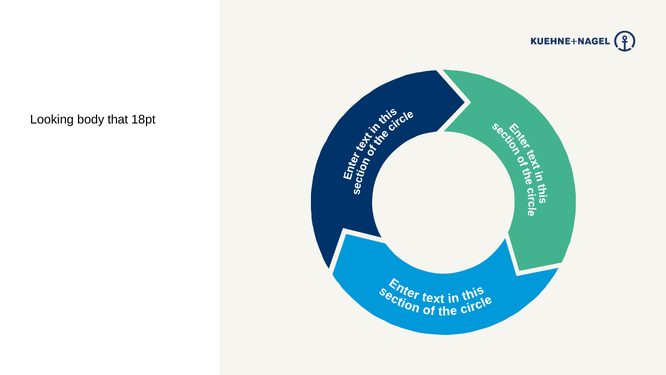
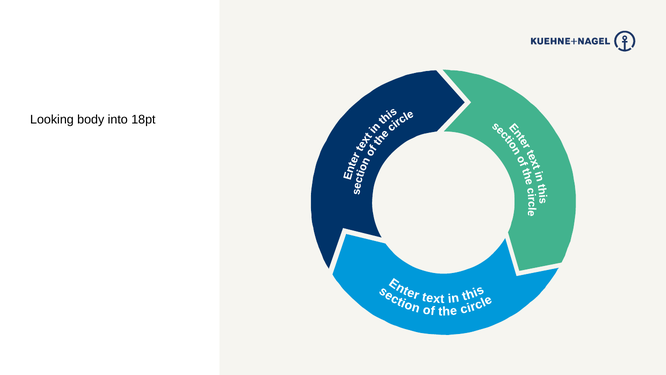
that: that -> into (118, 119)
